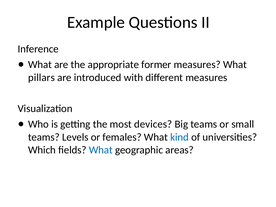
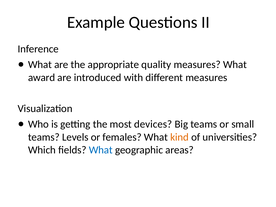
former: former -> quality (156, 65)
pillars: pillars -> award (42, 78)
kind colour: blue -> orange (180, 137)
